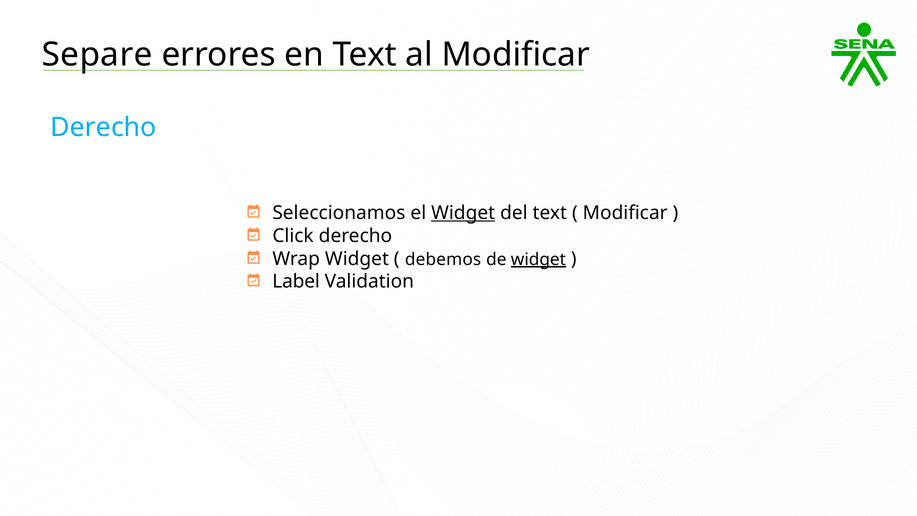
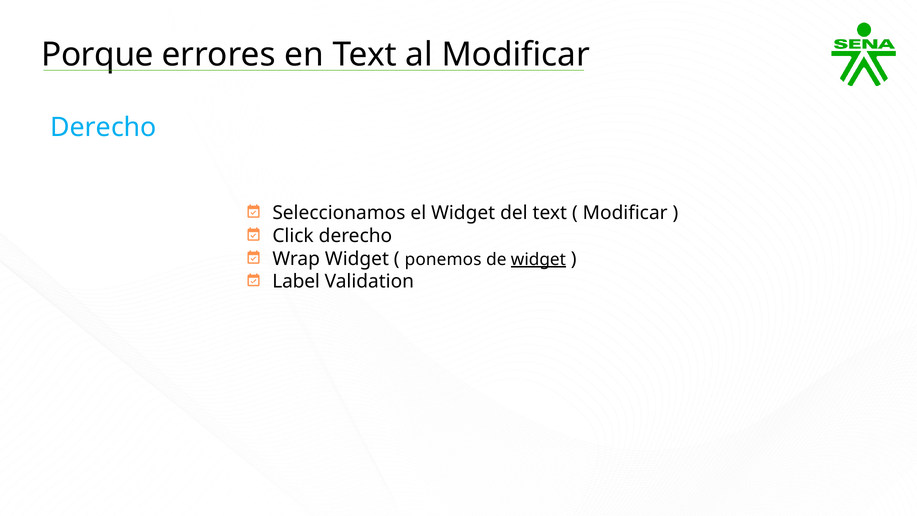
Separe: Separe -> Porque (97, 55)
Widget underline: present -> none (463, 213)
debemos: debemos -> ponemos (443, 259)
